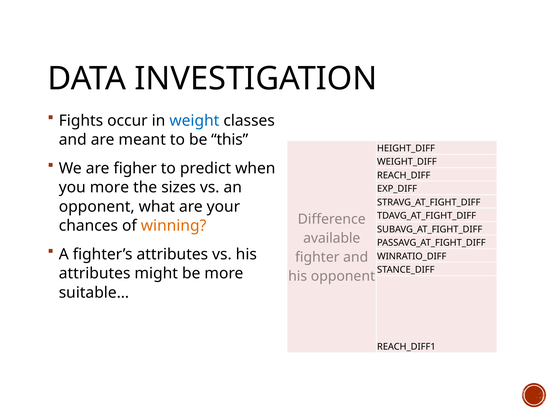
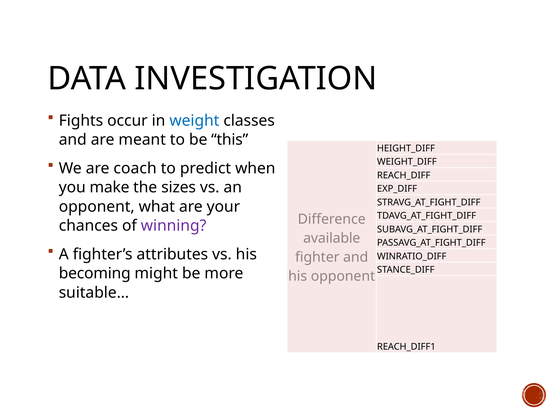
figher: figher -> coach (135, 168)
you more: more -> make (110, 187)
winning colour: orange -> purple (174, 226)
attributes: attributes -> becoming (95, 273)
